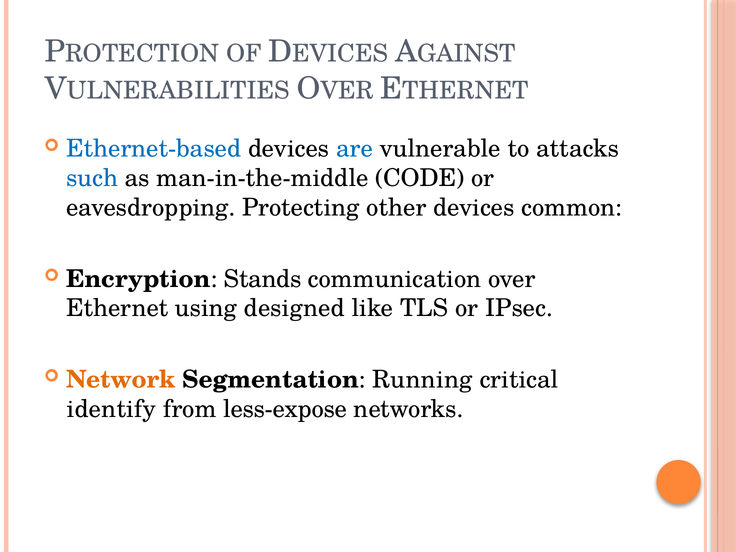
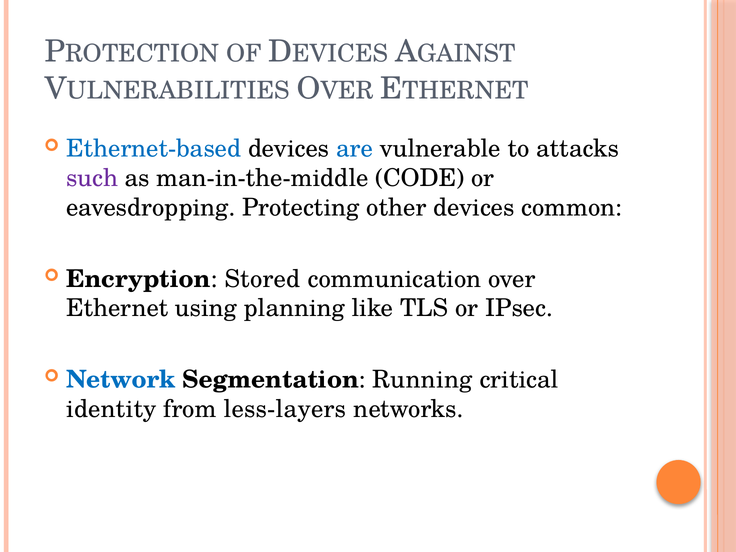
such colour: blue -> purple (92, 178)
Stands: Stands -> Stored (262, 279)
designed: designed -> planning (294, 308)
Network colour: orange -> blue (121, 380)
identify: identify -> identity (111, 409)
less-expose: less-expose -> less-layers (285, 409)
